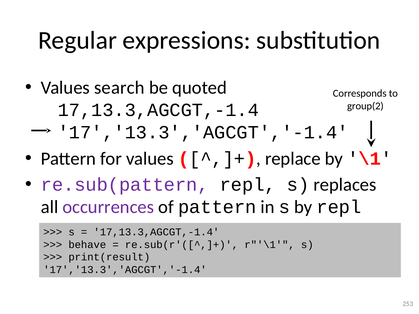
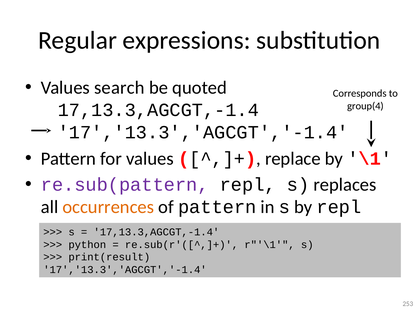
group(2: group(2 -> group(4 (365, 106)
occurrences colour: purple -> orange (108, 207)
behave: behave -> python (87, 245)
